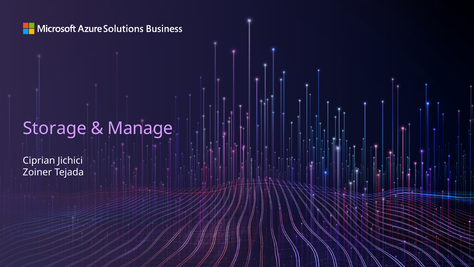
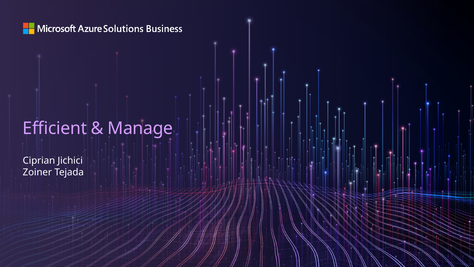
Storage: Storage -> Efficient (55, 128)
